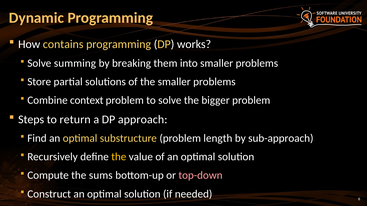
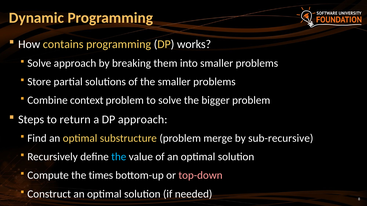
Solve summing: summing -> approach (75, 63)
length: length -> merge (218, 139)
sub-approach: sub-approach -> sub-recursive (281, 139)
the colour: yellow -> light blue (119, 157)
sums: sums -> times (101, 176)
